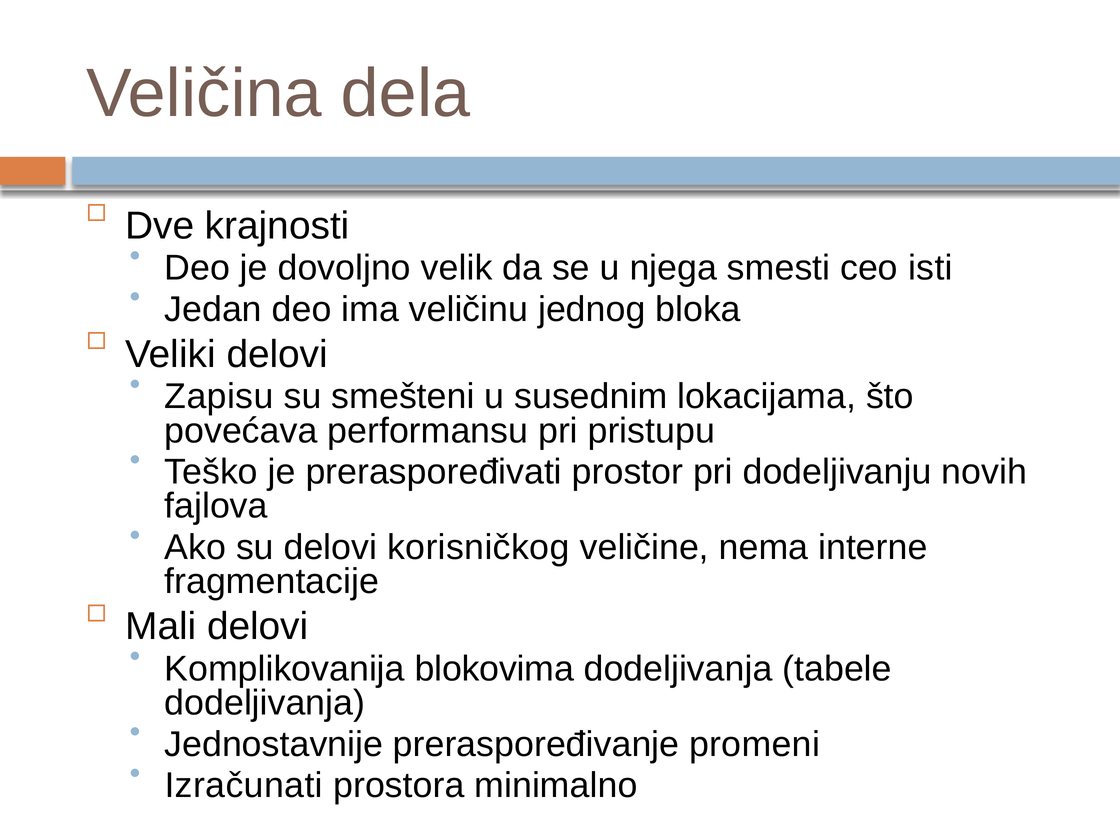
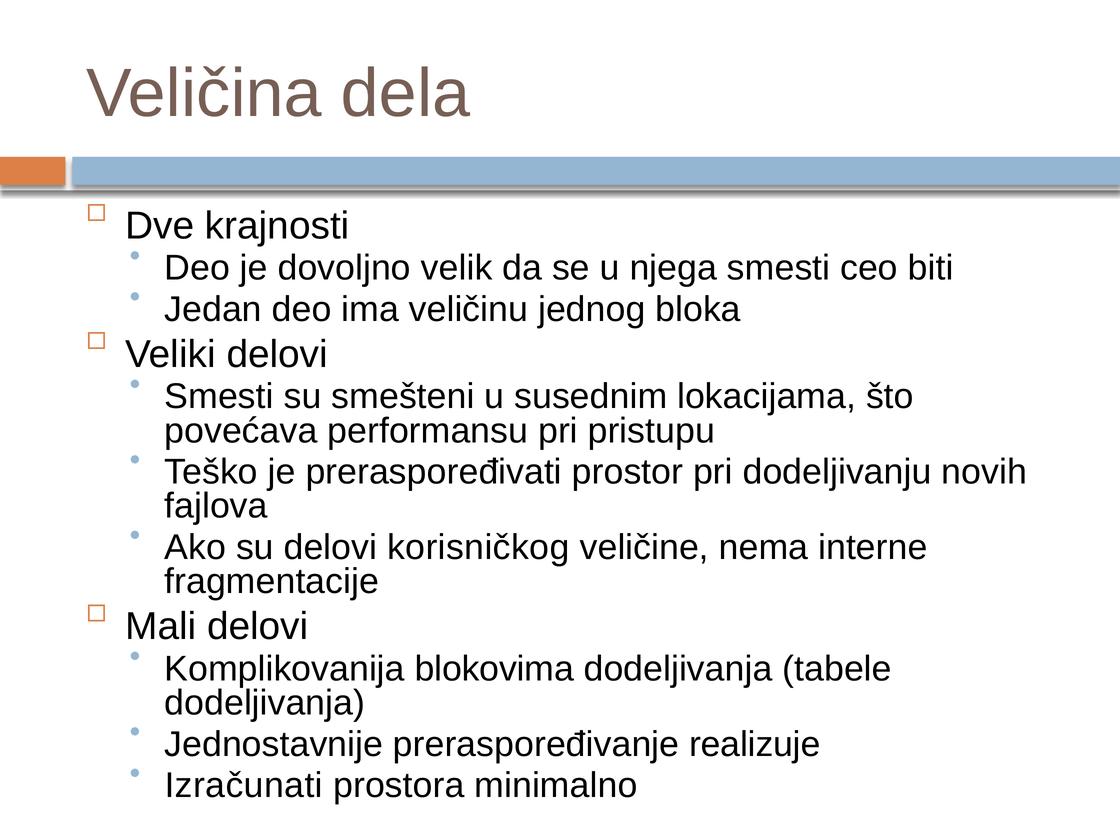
isti: isti -> biti (931, 268)
Zapisu: Zapisu -> Smesti (219, 396)
promeni: promeni -> realizuje (755, 744)
